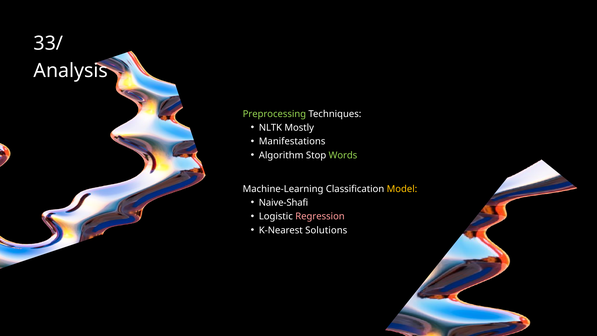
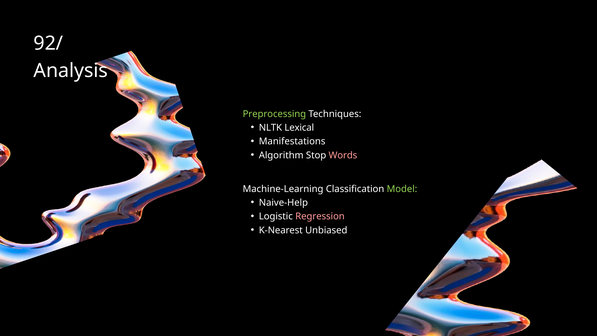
33/: 33/ -> 92/ (48, 43)
Mostly: Mostly -> Lexical (299, 128)
Words colour: light green -> pink (343, 155)
Model colour: yellow -> light green (402, 189)
Naive-Shafi: Naive-Shafi -> Naive-Help (283, 203)
Solutions: Solutions -> Unbiased (326, 230)
